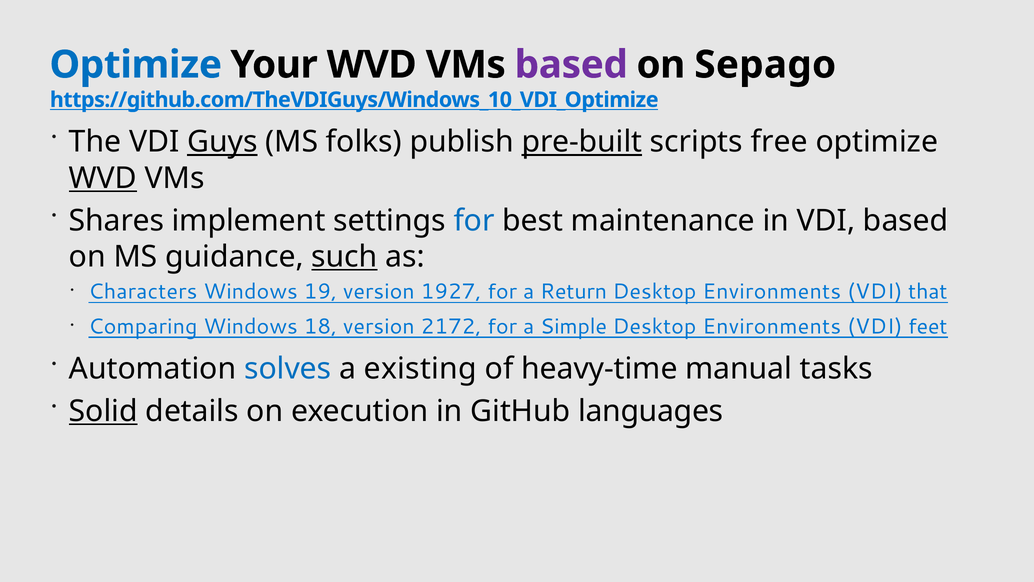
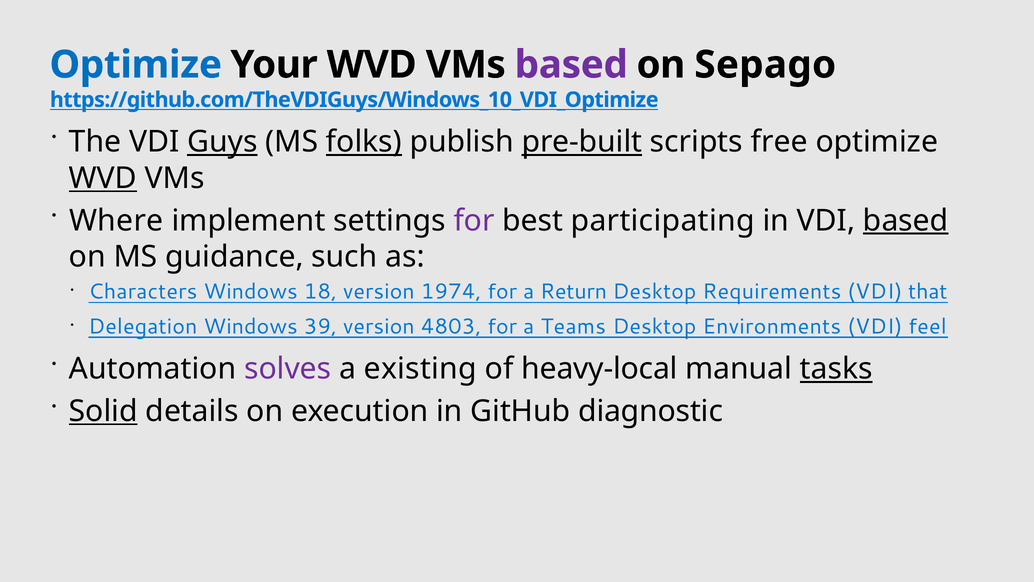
folks underline: none -> present (364, 142)
Shares: Shares -> Where (116, 220)
for colour: blue -> purple (474, 220)
maintenance: maintenance -> participating (663, 220)
based underline: none -> present (906, 220)
such underline: present -> none (345, 257)
19: 19 -> 18 (320, 291)
1927: 1927 -> 1974 (451, 291)
Environments: Environments -> Requirements (772, 291)
Comparing: Comparing -> Delegation (143, 326)
18: 18 -> 39 (320, 326)
2172: 2172 -> 4803 (451, 326)
Simple: Simple -> Teams (573, 326)
feet: feet -> feel (928, 326)
solves colour: blue -> purple (288, 369)
heavy-time: heavy-time -> heavy-local (599, 369)
tasks underline: none -> present (836, 369)
languages: languages -> diagnostic (651, 411)
